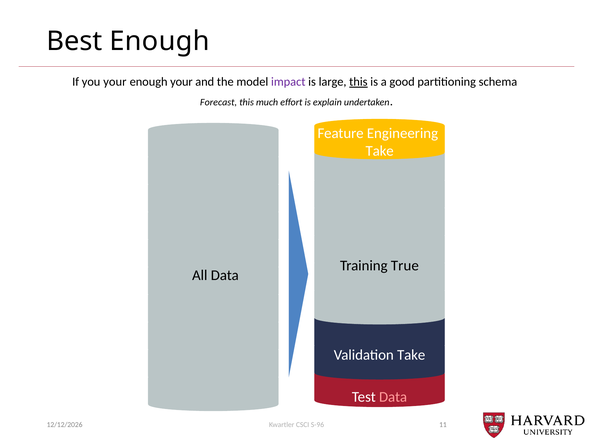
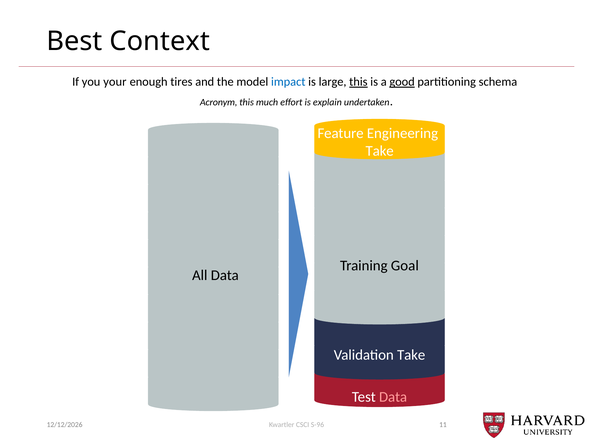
Best Enough: Enough -> Context (160, 41)
enough your: your -> tires (181, 82)
impact colour: purple -> blue (288, 82)
good underline: none -> present (402, 82)
Forecast: Forecast -> Acronym (219, 102)
True: True -> Goal (405, 265)
